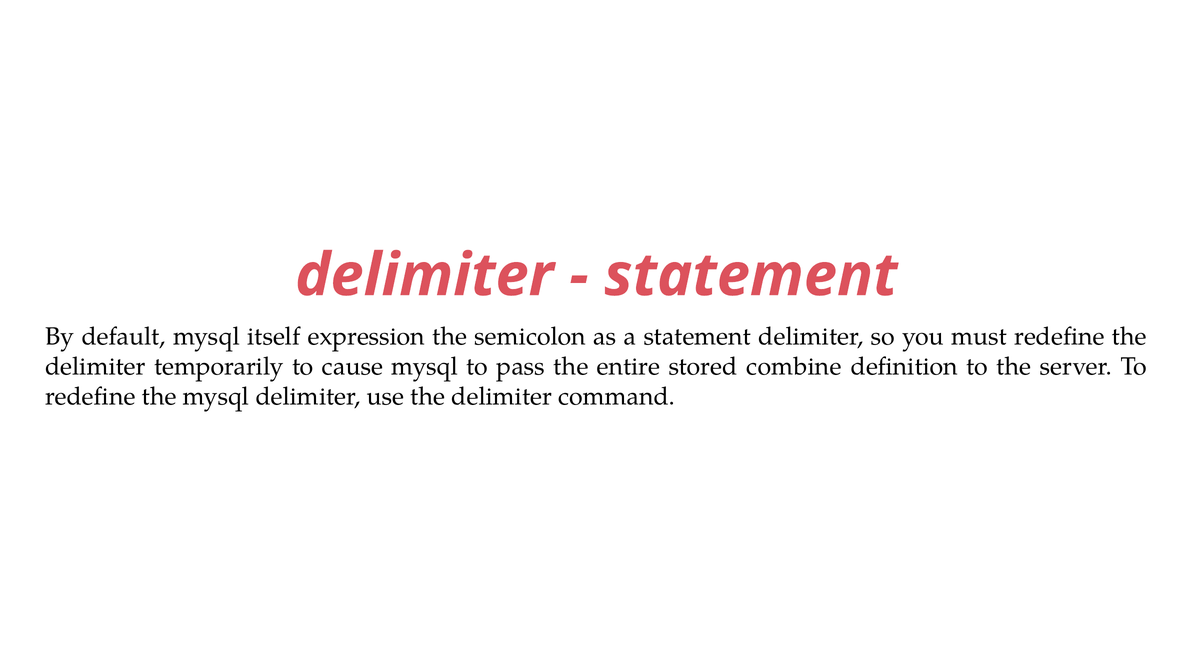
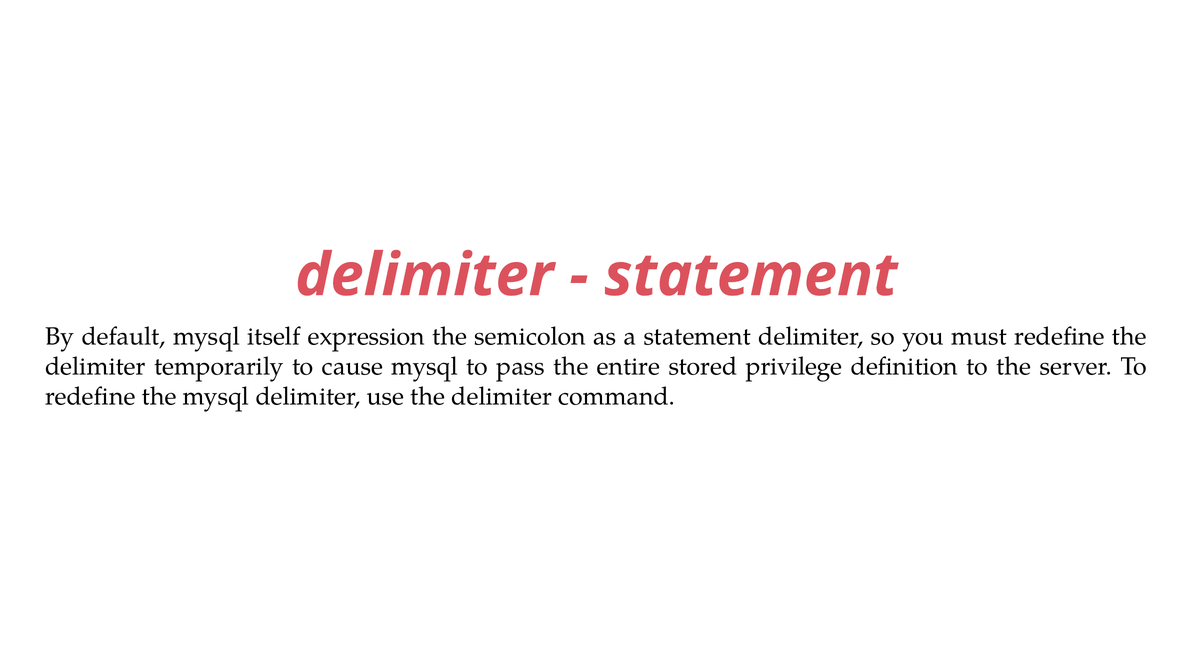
combine: combine -> privilege (794, 367)
